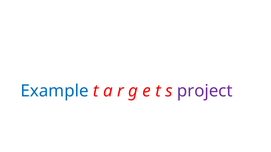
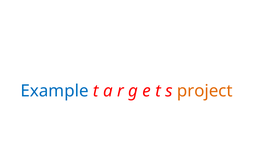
project colour: purple -> orange (205, 91)
